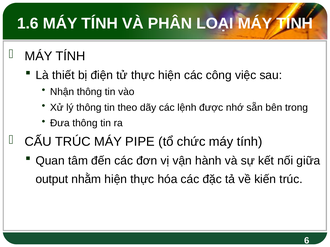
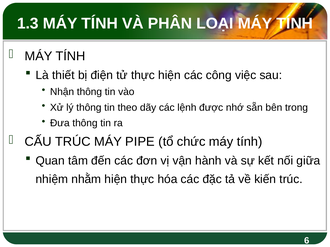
1.6: 1.6 -> 1.3 (28, 24)
output: output -> nhiệm (52, 180)
